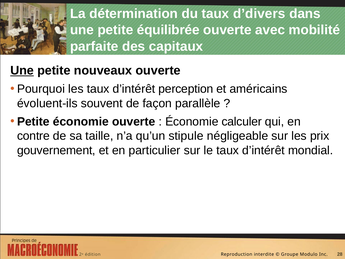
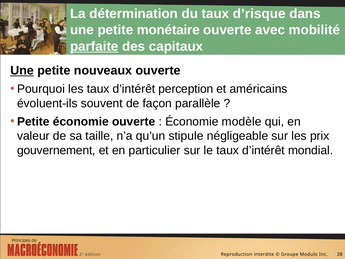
d’divers: d’divers -> d’risque (259, 14)
équilibrée: équilibrée -> monétaire (168, 30)
parfaite underline: none -> present (94, 46)
calculer: calculer -> modèle (242, 121)
contre: contre -> valeur (33, 136)
